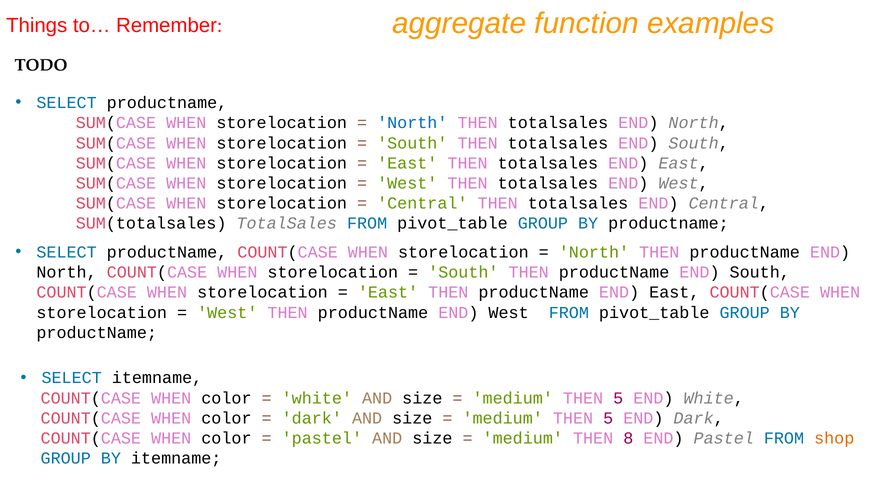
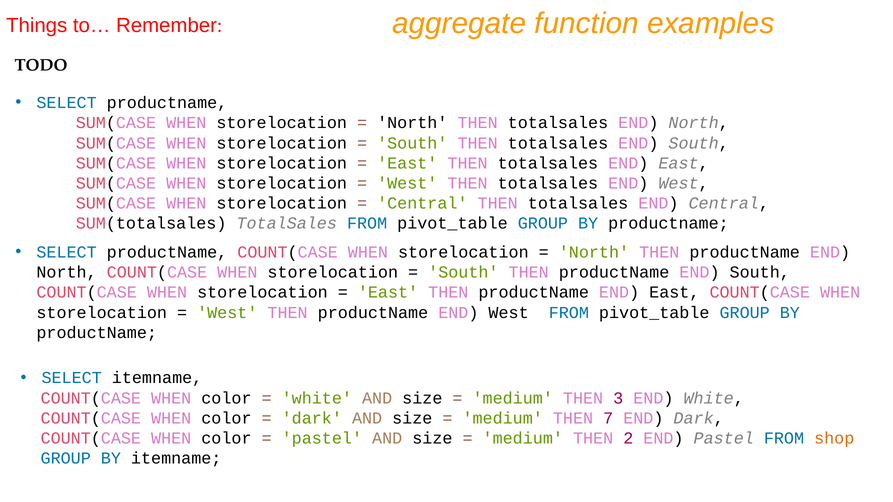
North colour: blue -> black (412, 123)
5: 5 -> 3 (618, 398)
5: 5 -> 7 (608, 418)
8: 8 -> 2 (628, 438)
